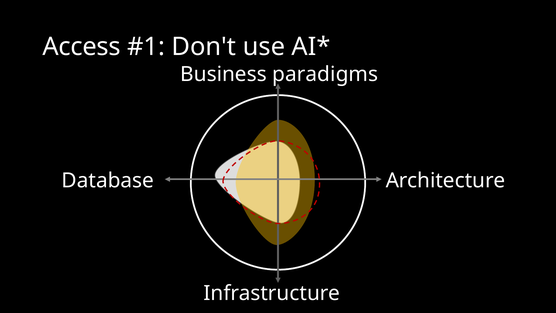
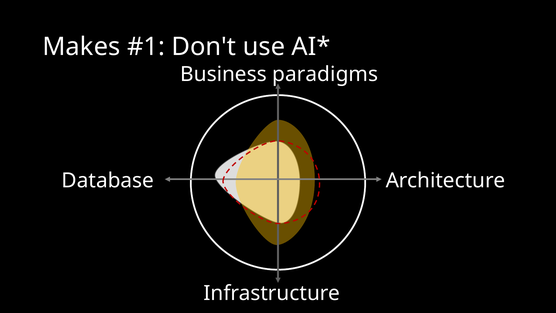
Access: Access -> Makes (81, 47)
